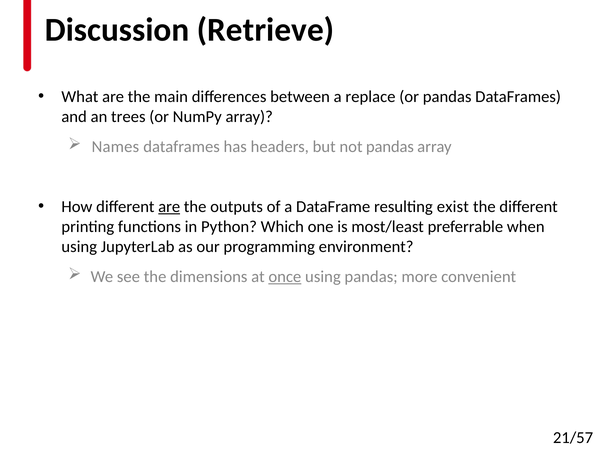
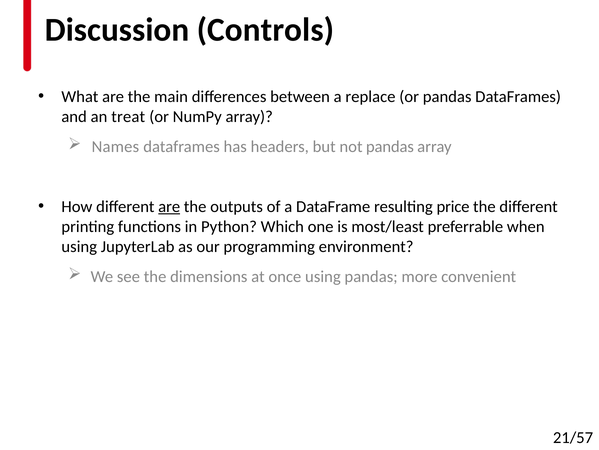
Retrieve: Retrieve -> Controls (265, 30)
trees: trees -> treat (128, 116)
exist: exist -> price (453, 206)
once underline: present -> none (285, 276)
